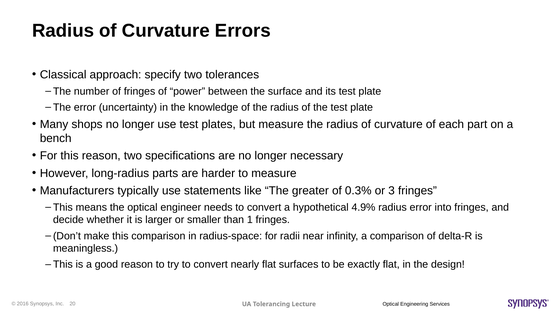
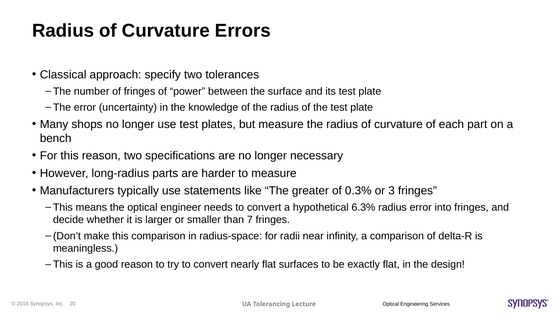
4.9%: 4.9% -> 6.3% (363, 207)
1: 1 -> 7 (250, 220)
